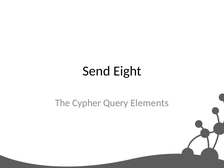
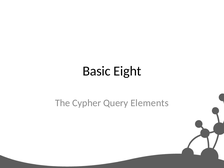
Send: Send -> Basic (97, 71)
